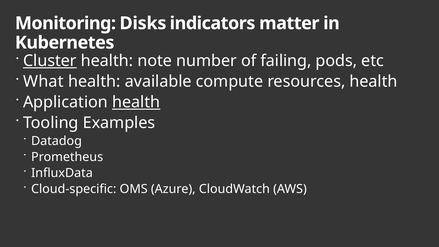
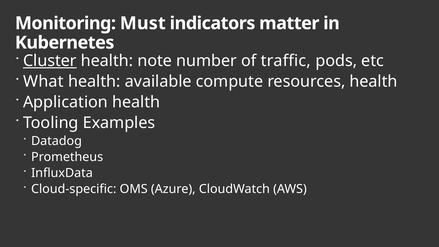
Disks: Disks -> Must (143, 23)
failing: failing -> traffic (286, 61)
health underline: present -> none (136, 102)
